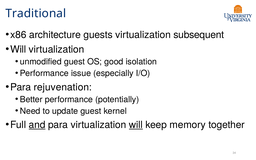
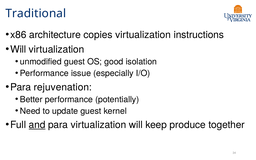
guests: guests -> copies (98, 35)
subsequent: subsequent -> instructions (199, 35)
will underline: present -> none (136, 125)
memory: memory -> produce (188, 125)
